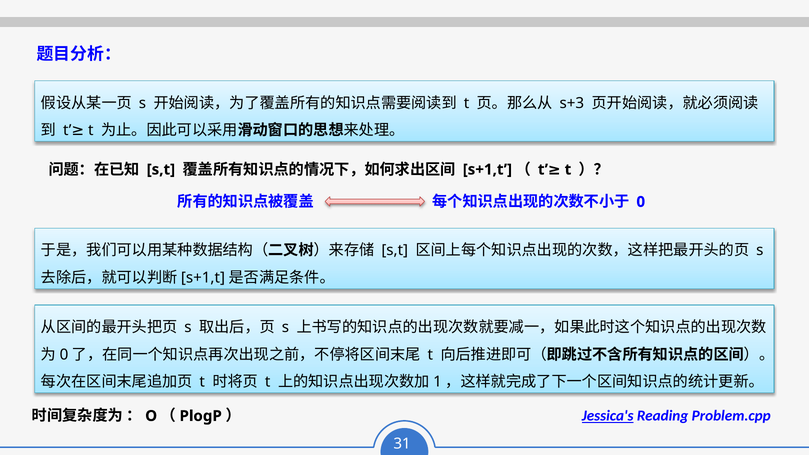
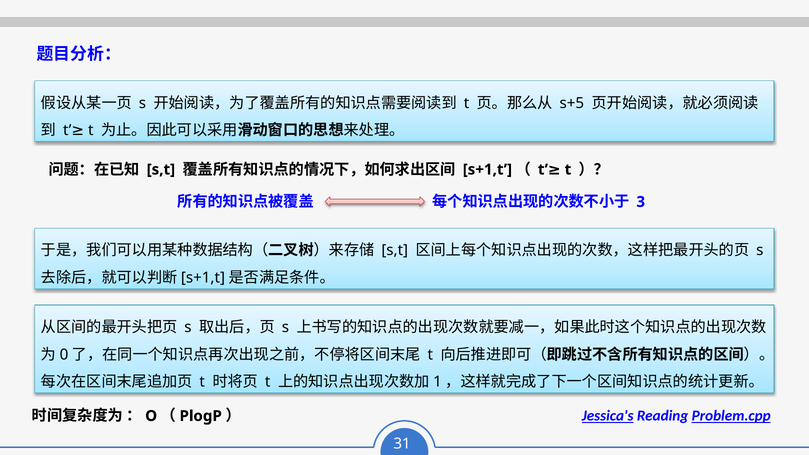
s+3: s+3 -> s+5 (572, 103)
0: 0 -> 3 (641, 202)
Problem.cpp underline: none -> present (731, 416)
